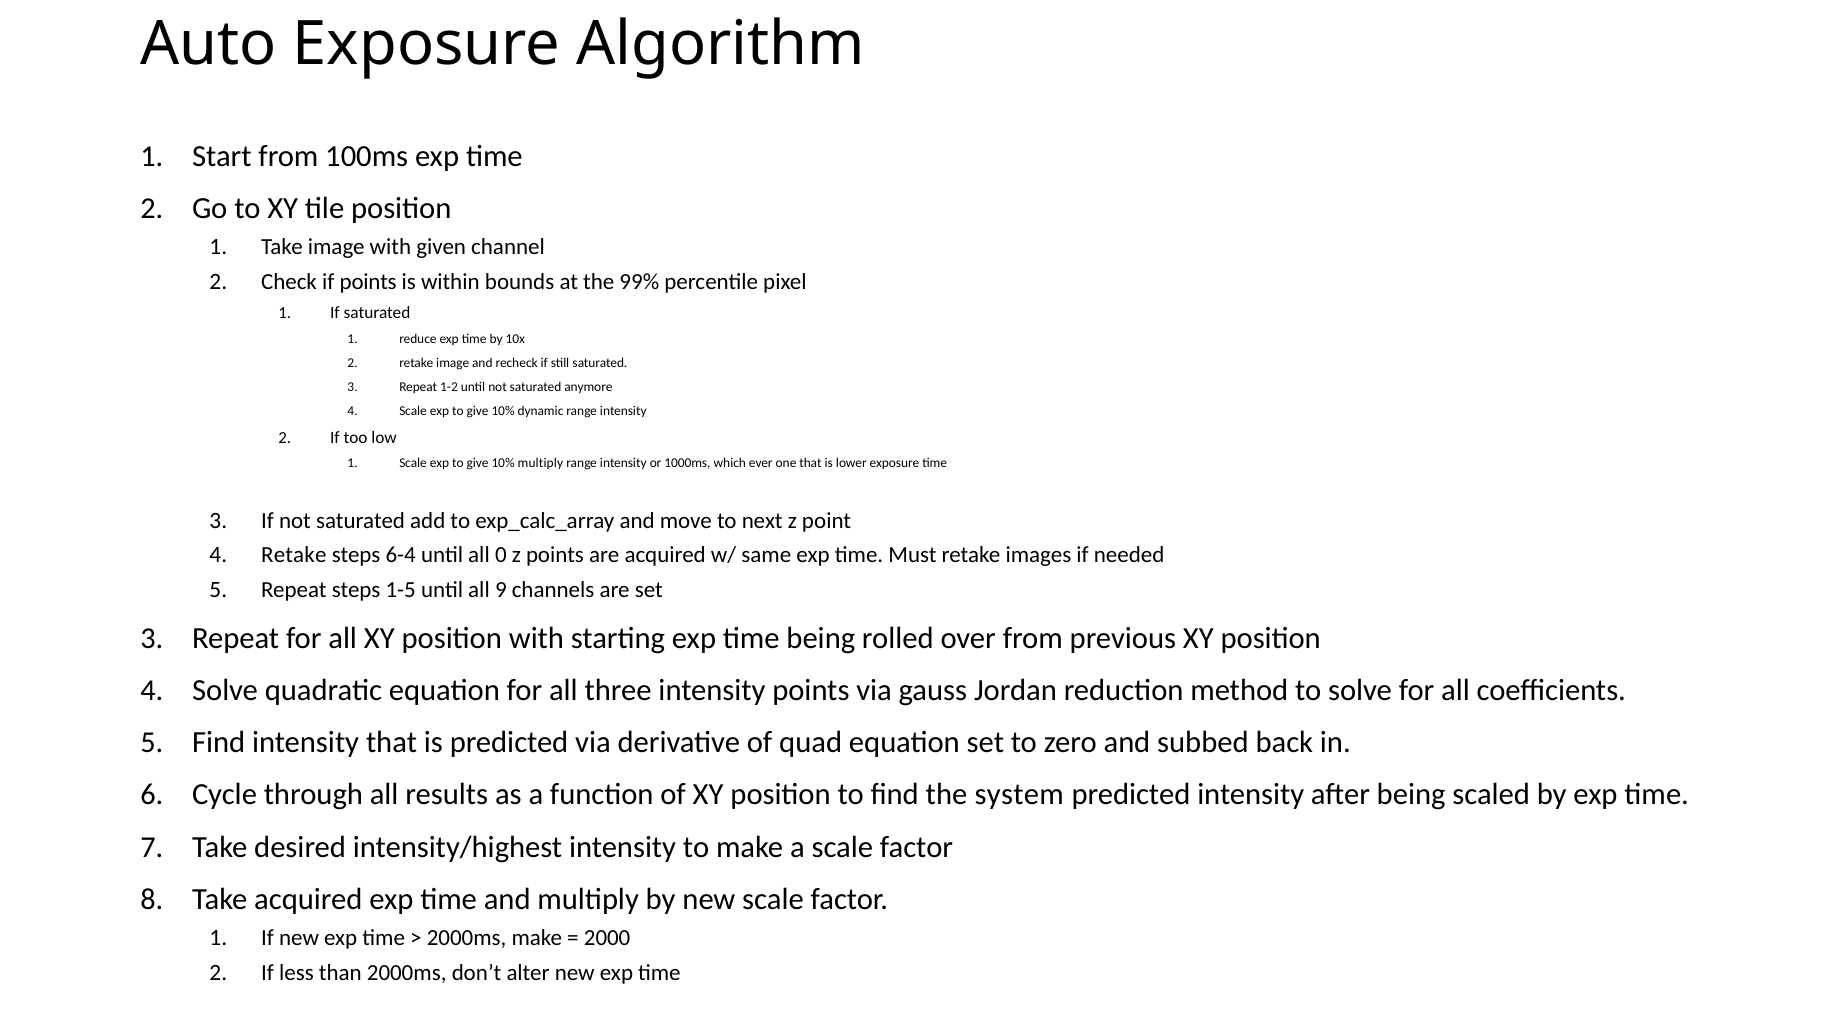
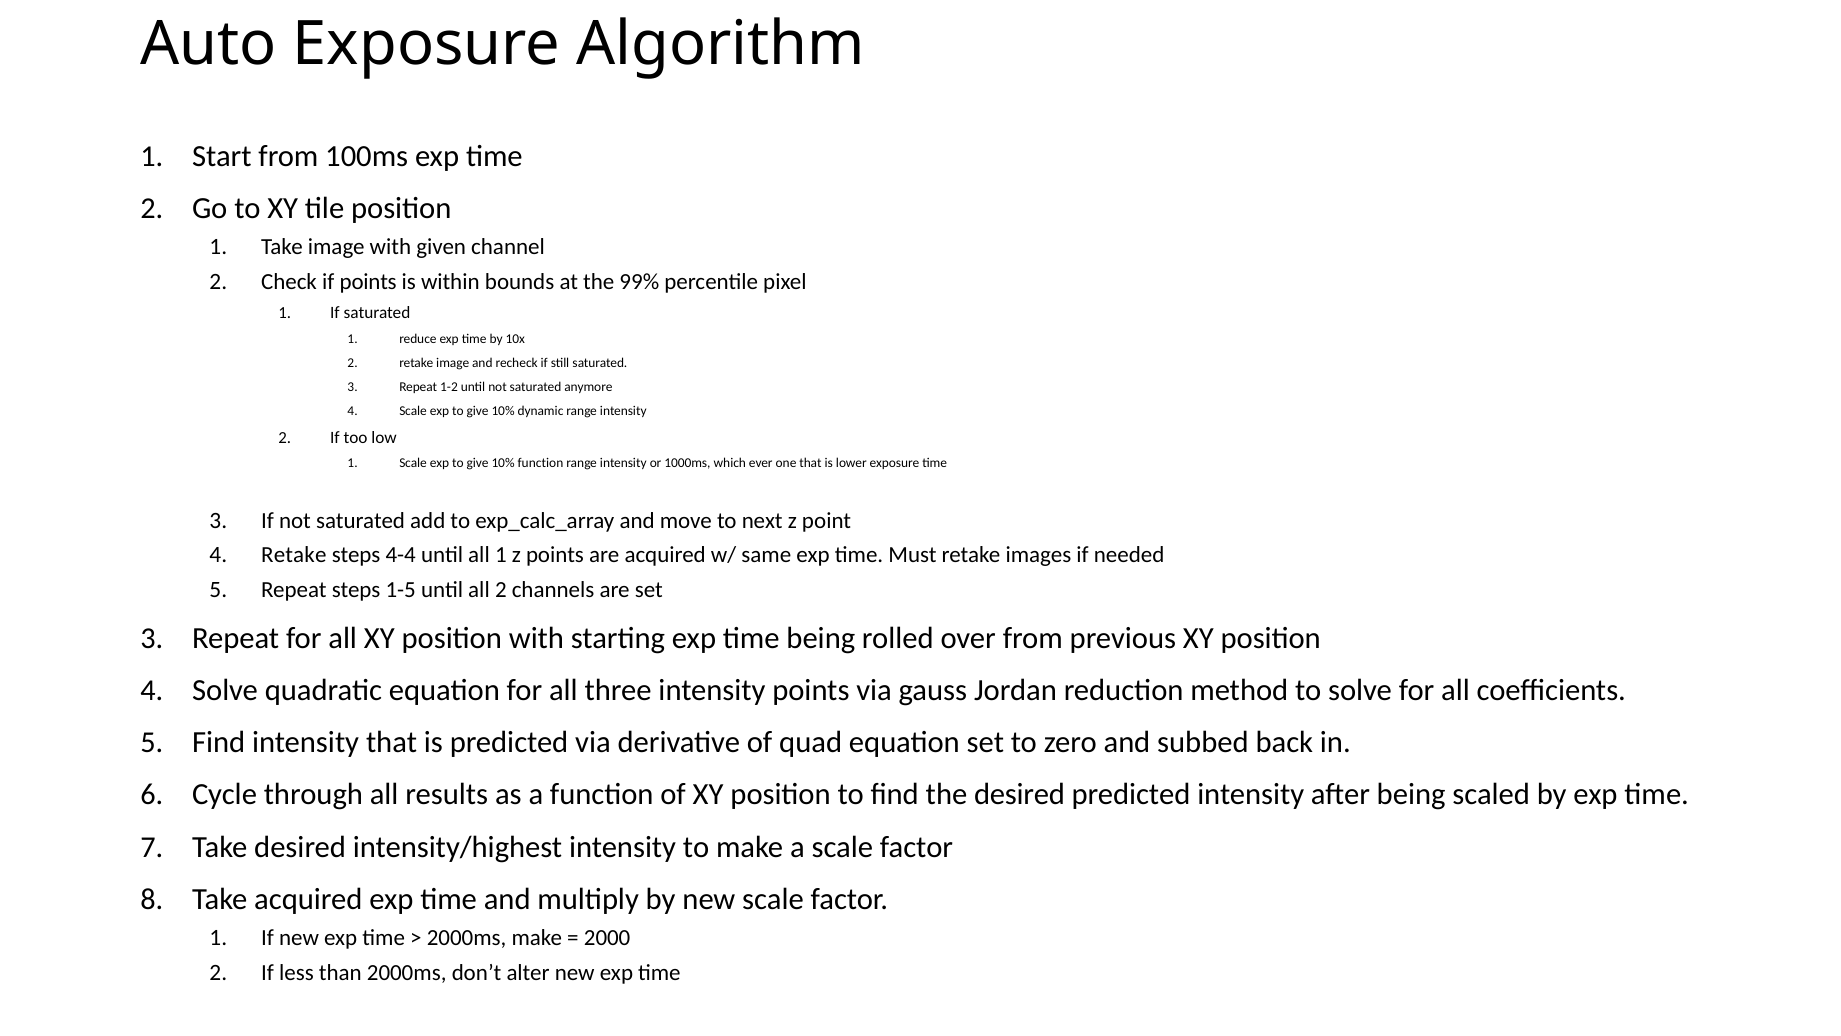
10% multiply: multiply -> function (540, 463)
6-4: 6-4 -> 4-4 (401, 555)
all 0: 0 -> 1 (501, 555)
all 9: 9 -> 2 (501, 590)
the system: system -> desired (1020, 795)
